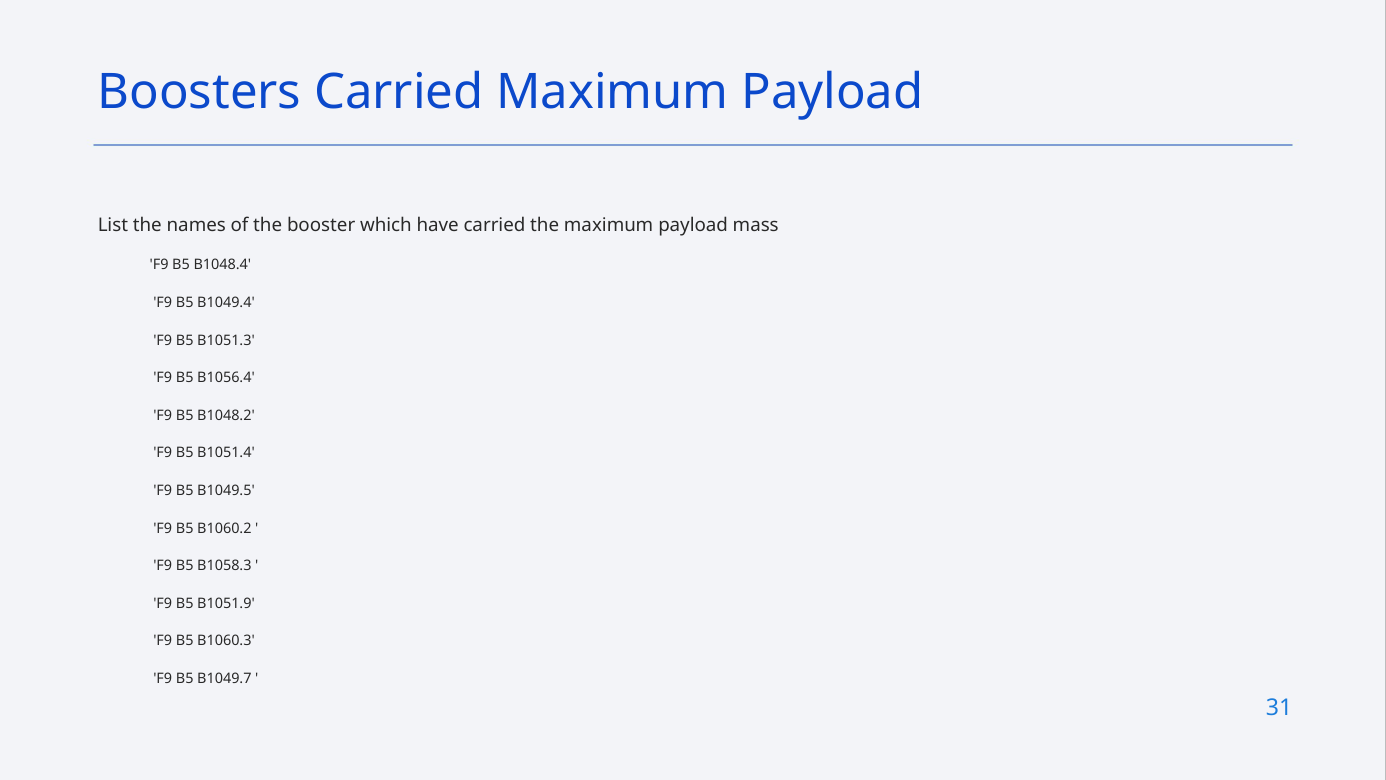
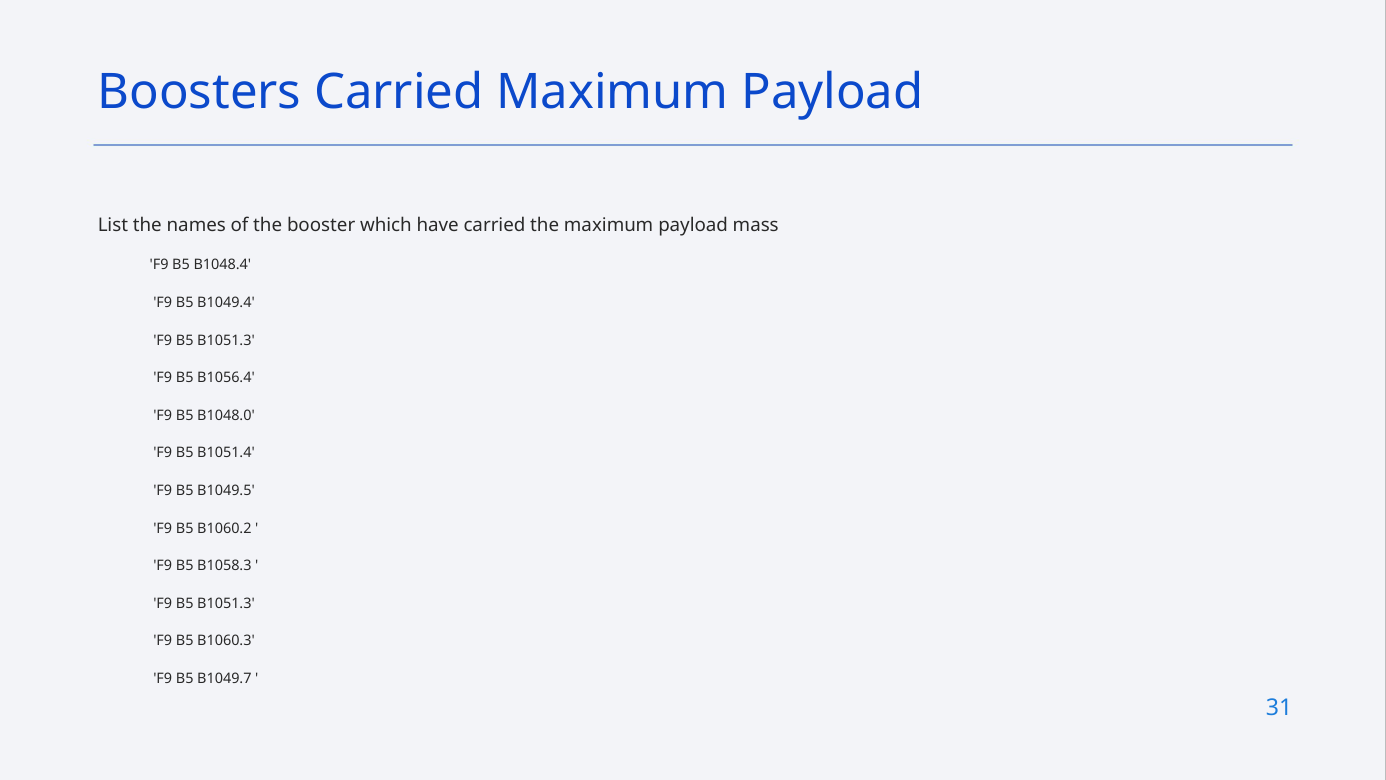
B1048.2: B1048.2 -> B1048.0 (226, 415)
B1051.9: B1051.9 -> B1051.3 (226, 603)
